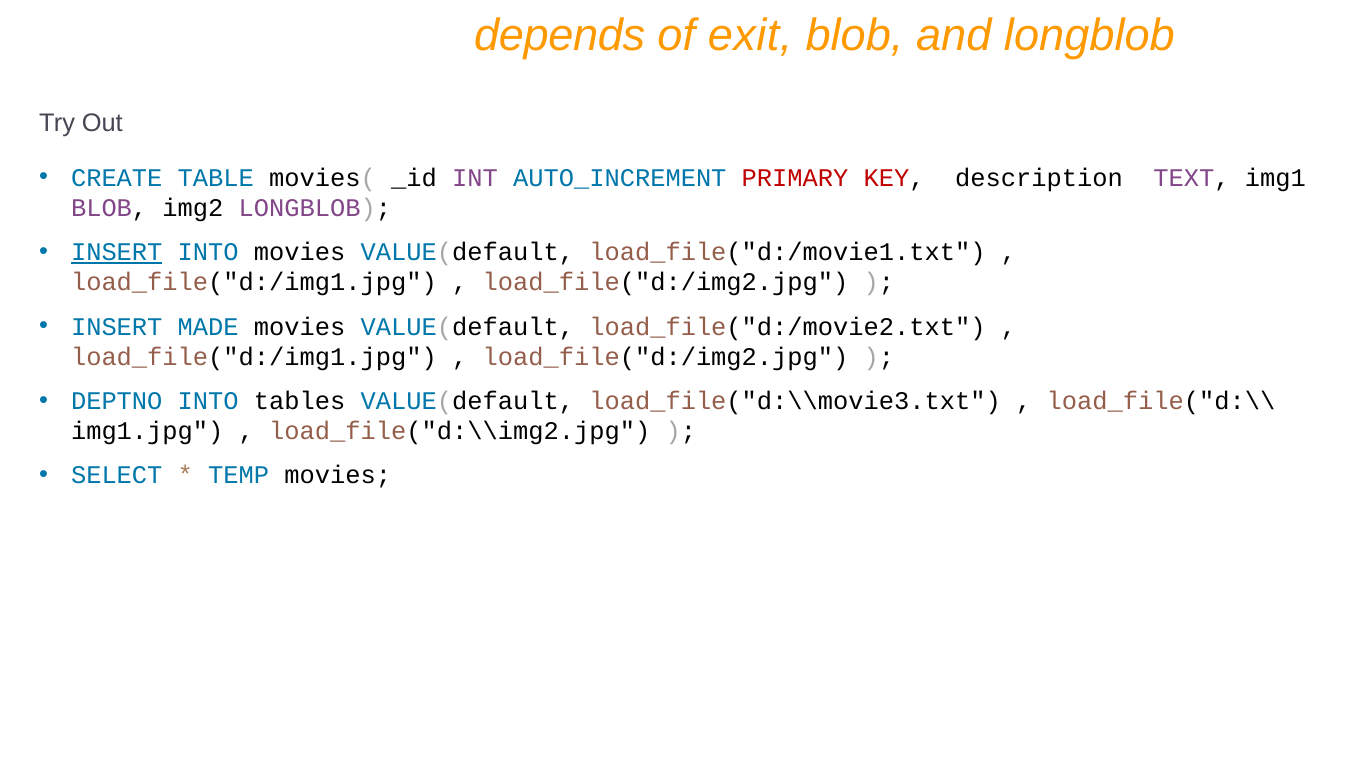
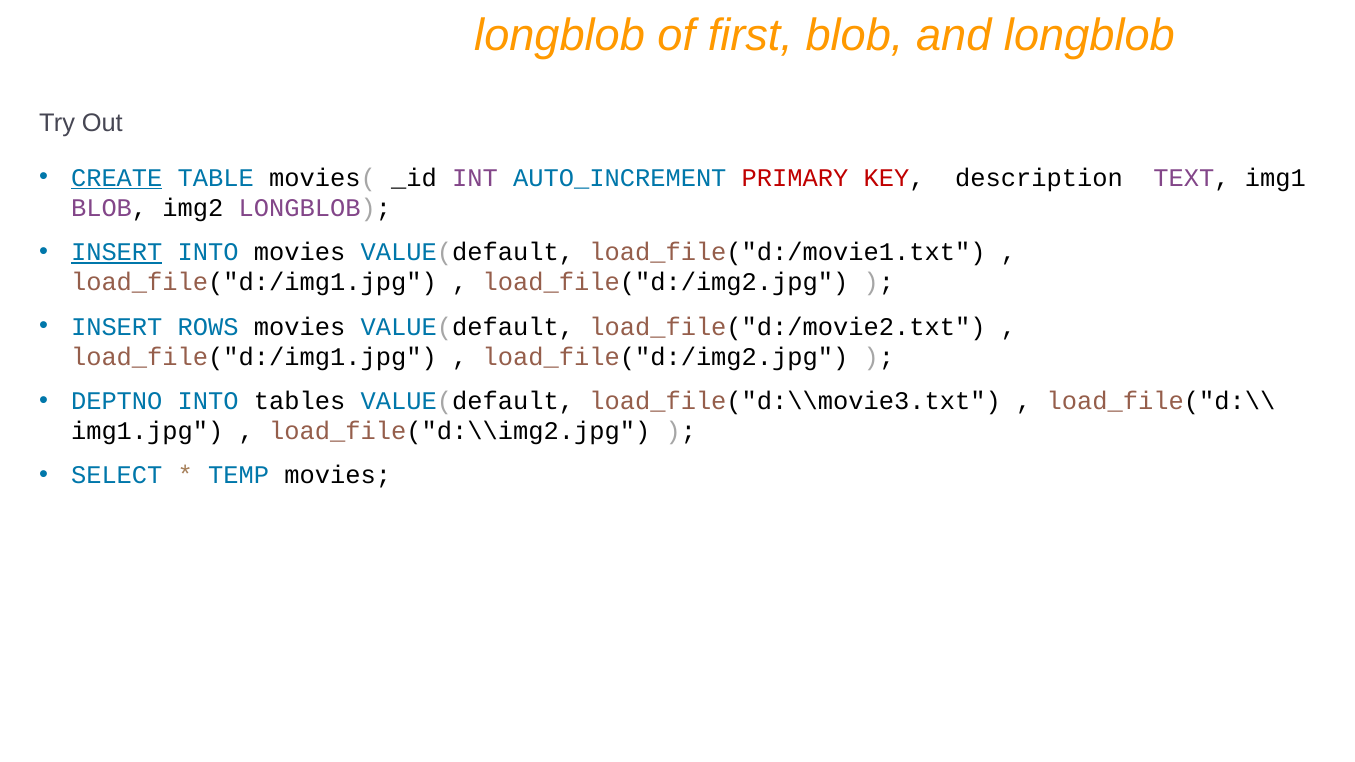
depends: depends -> longblob (560, 35)
exit: exit -> first (750, 35)
CREATE underline: none -> present (117, 178)
MADE: MADE -> ROWS (208, 327)
